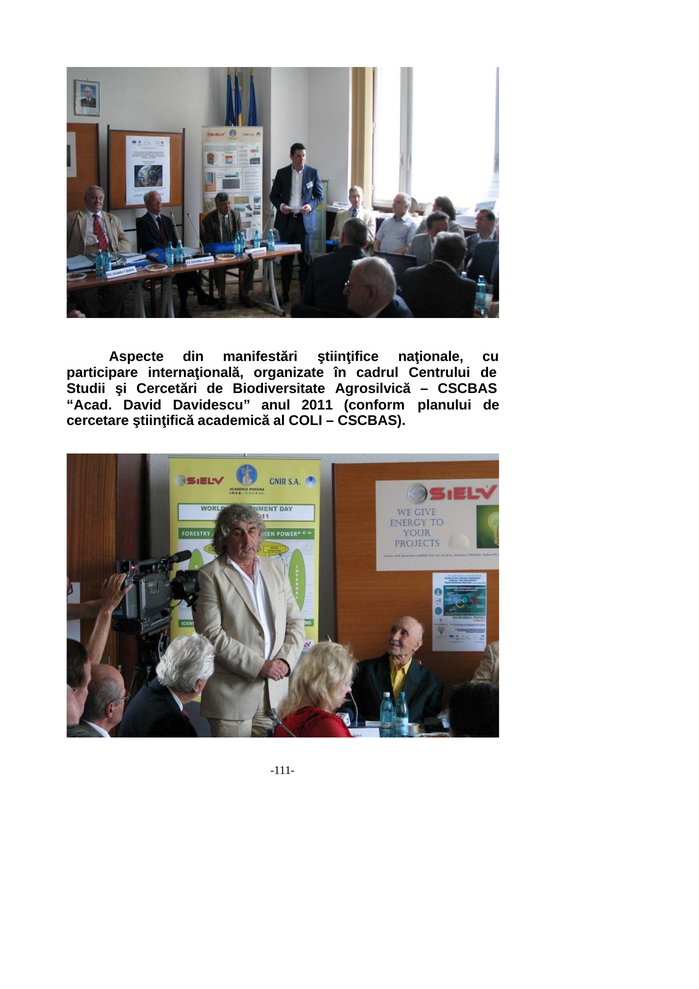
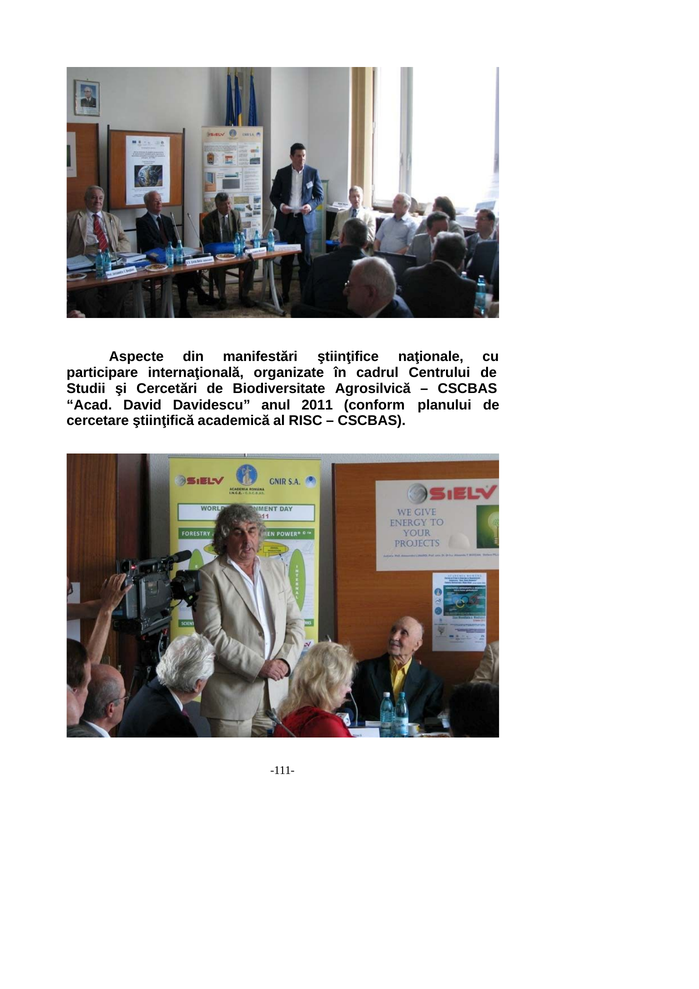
COLI: COLI -> RISC (306, 421)
